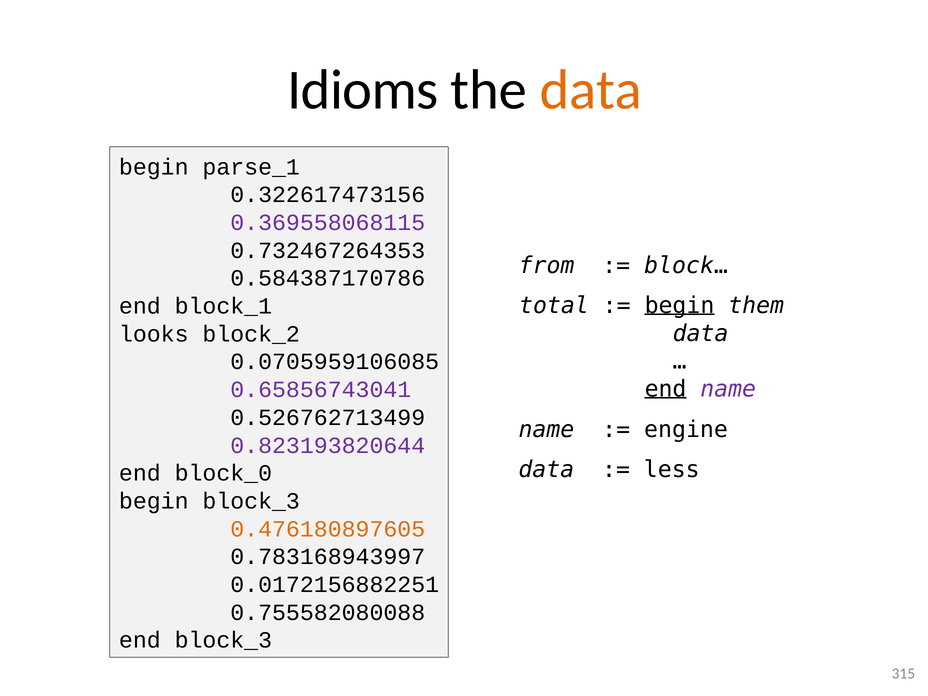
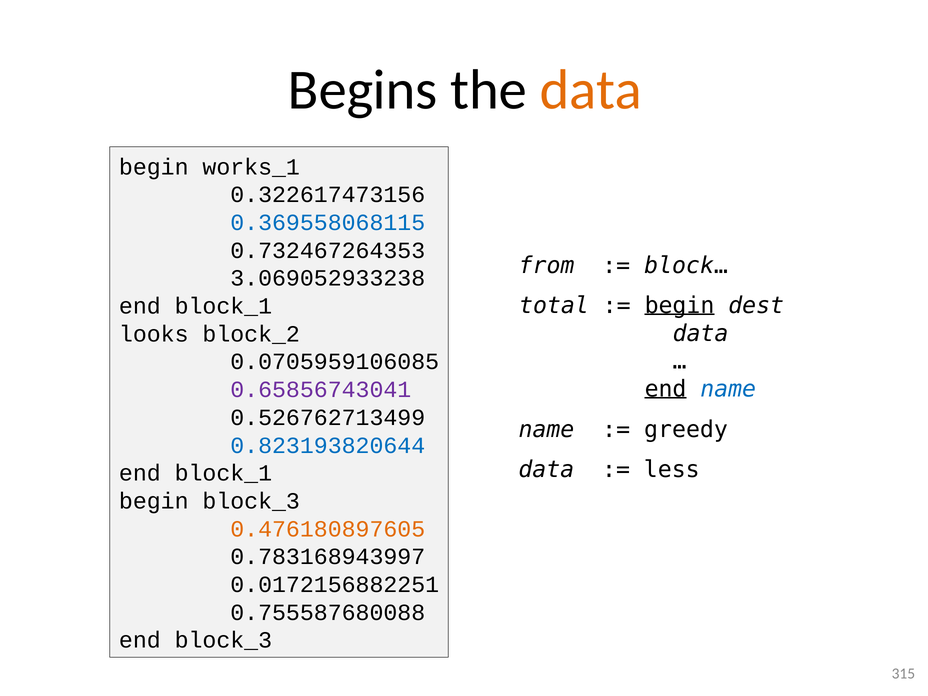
Idioms: Idioms -> Begins (363, 90)
parse_1: parse_1 -> works_1 (251, 167)
0.369558068115 colour: purple -> blue (328, 223)
0.584387170786: 0.584387170786 -> 3.069052933238 (328, 278)
them: them -> dest (756, 306)
name colour: purple -> blue (728, 389)
engine: engine -> greedy (686, 430)
0.823193820644 colour: purple -> blue (328, 445)
block_0: block_0 -> block_1 (223, 473)
0.755582080088: 0.755582080088 -> 0.755587680088 (328, 612)
